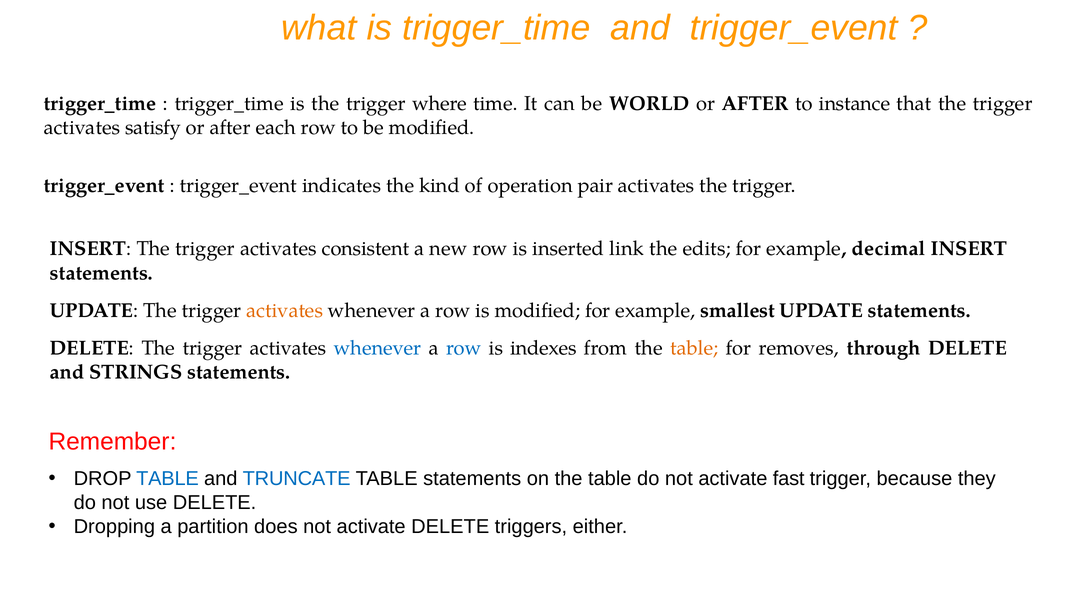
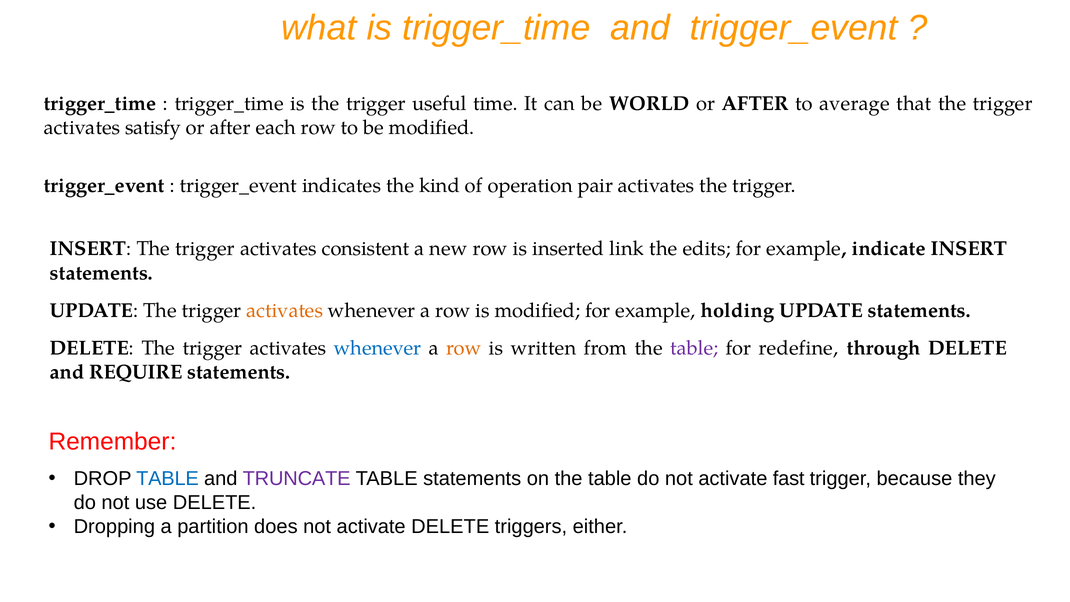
where: where -> useful (439, 104)
instance: instance -> average (854, 104)
decimal: decimal -> indicate (889, 249)
smallest: smallest -> holding (737, 310)
row colour: blue -> orange (464, 348)
indexes: indexes -> written (543, 348)
table colour: orange -> purple (694, 348)
removes: removes -> redefine (799, 348)
STRINGS: STRINGS -> REQUIRE (136, 372)
TRUNCATE colour: blue -> purple (297, 478)
